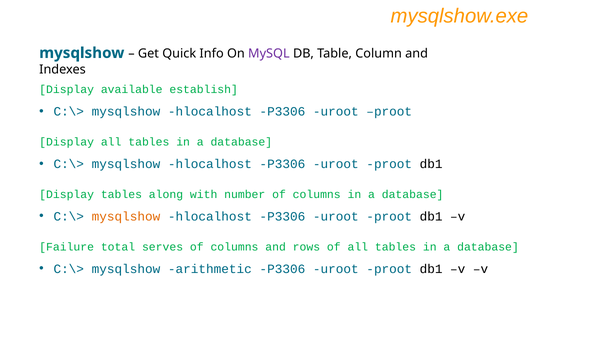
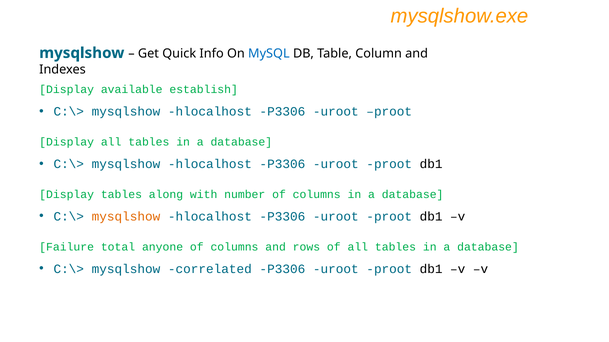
MySQL colour: purple -> blue (269, 54)
serves: serves -> anyone (163, 247)
arithmetic: arithmetic -> correlated (210, 269)
